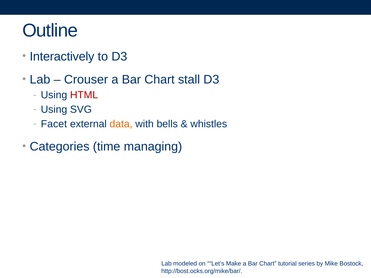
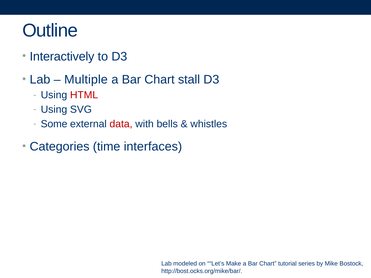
Crouser: Crouser -> Multiple (86, 80)
Facet: Facet -> Some (54, 124)
data colour: orange -> red (121, 124)
managing: managing -> interfaces (153, 147)
